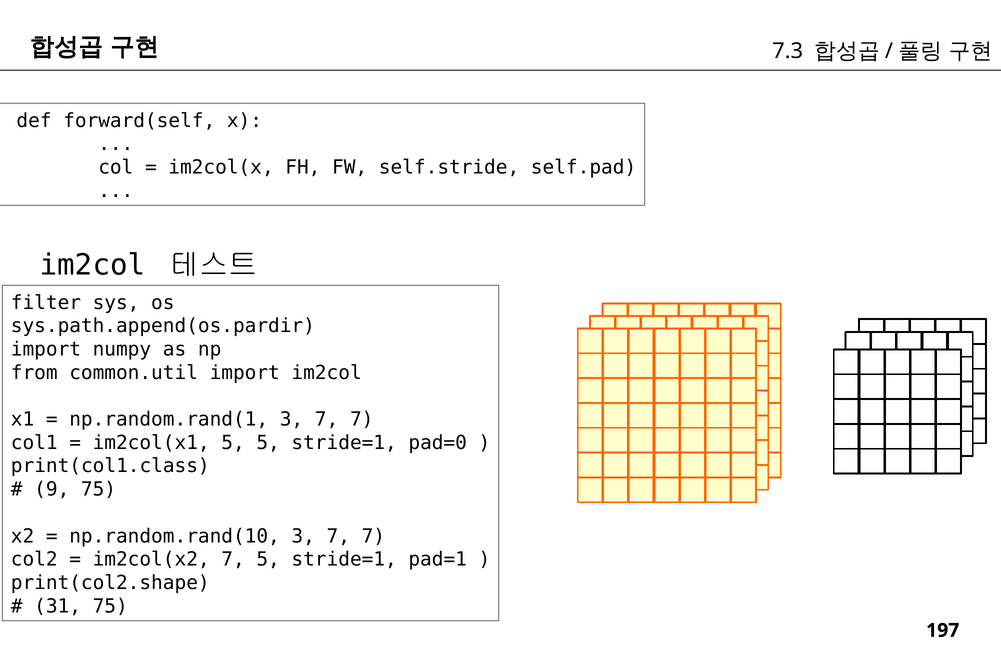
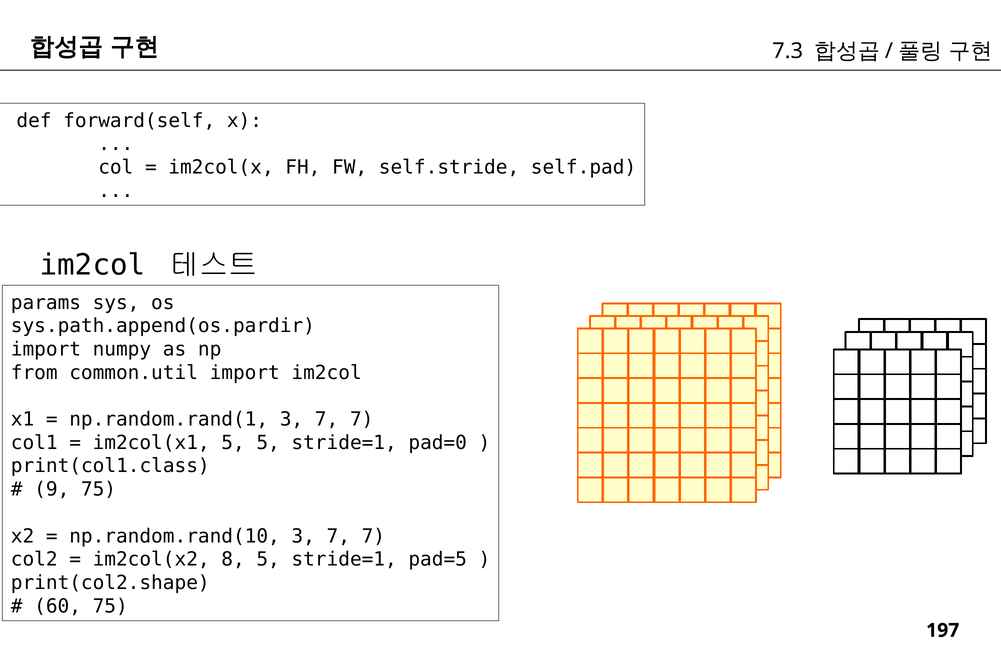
filter: filter -> params (46, 303)
im2col(x2 7: 7 -> 8 (233, 560)
pad=1: pad=1 -> pad=5 (438, 560)
31: 31 -> 60 (58, 607)
